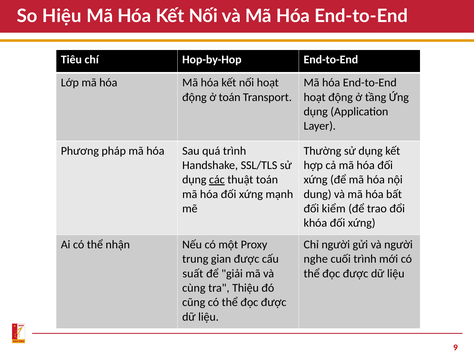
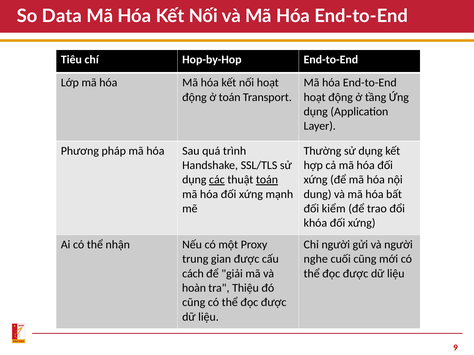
Hiệu: Hiệu -> Data (62, 16)
toán underline: none -> present (267, 180)
cuối trình: trình -> cũng (365, 259)
suất: suất -> cách (193, 274)
cùng: cùng -> hoàn (194, 288)
